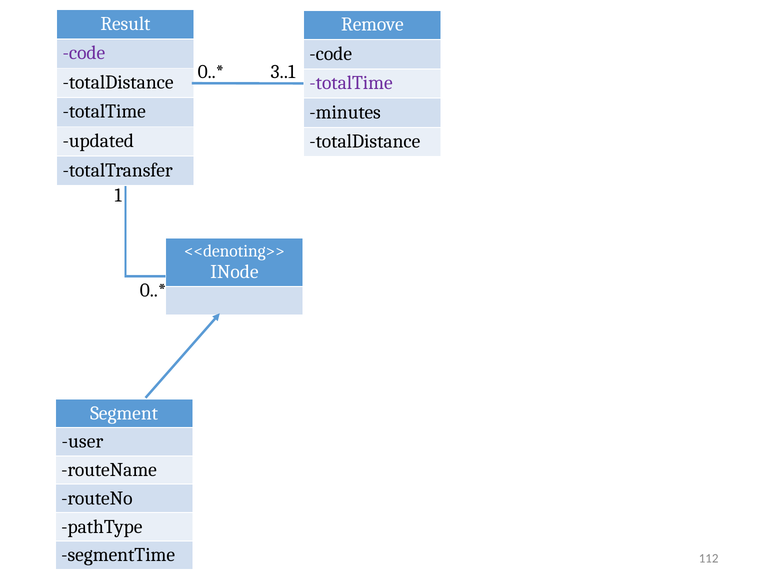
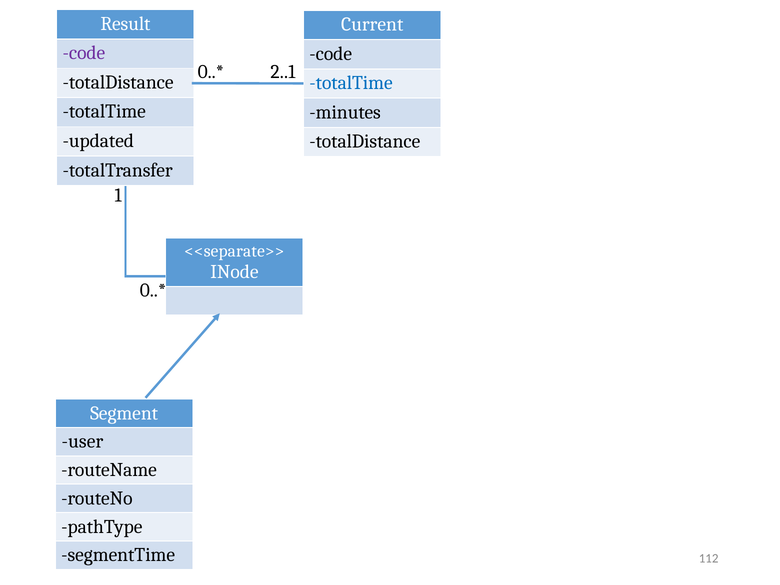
Remove: Remove -> Current (372, 24)
3..1: 3..1 -> 2..1 (283, 72)
totalTime colour: purple -> blue (351, 83)
<<denoting>>: <<denoting>> -> <<separate>> (234, 251)
